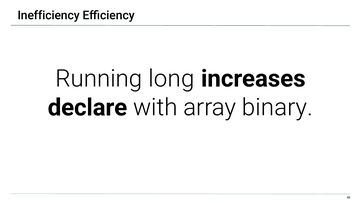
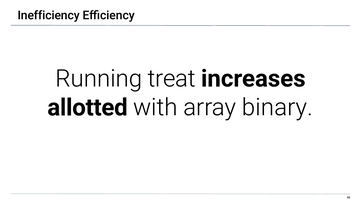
long: long -> treat (172, 79)
declare: declare -> allotted (88, 108)
